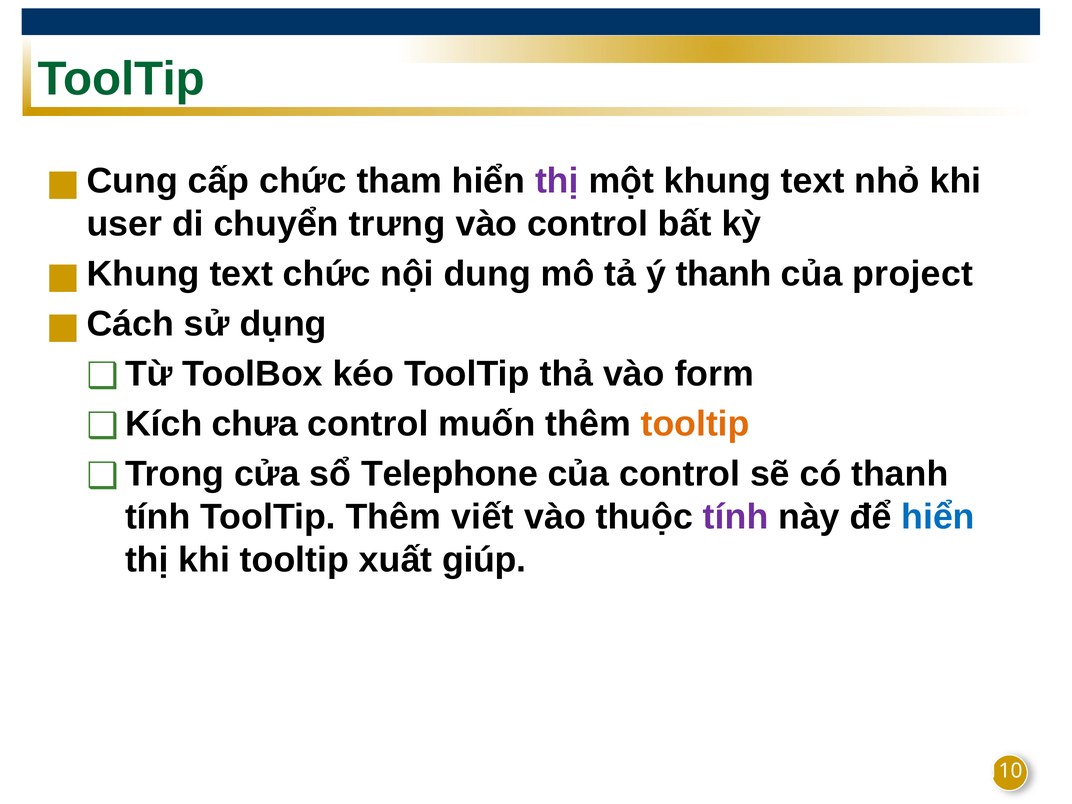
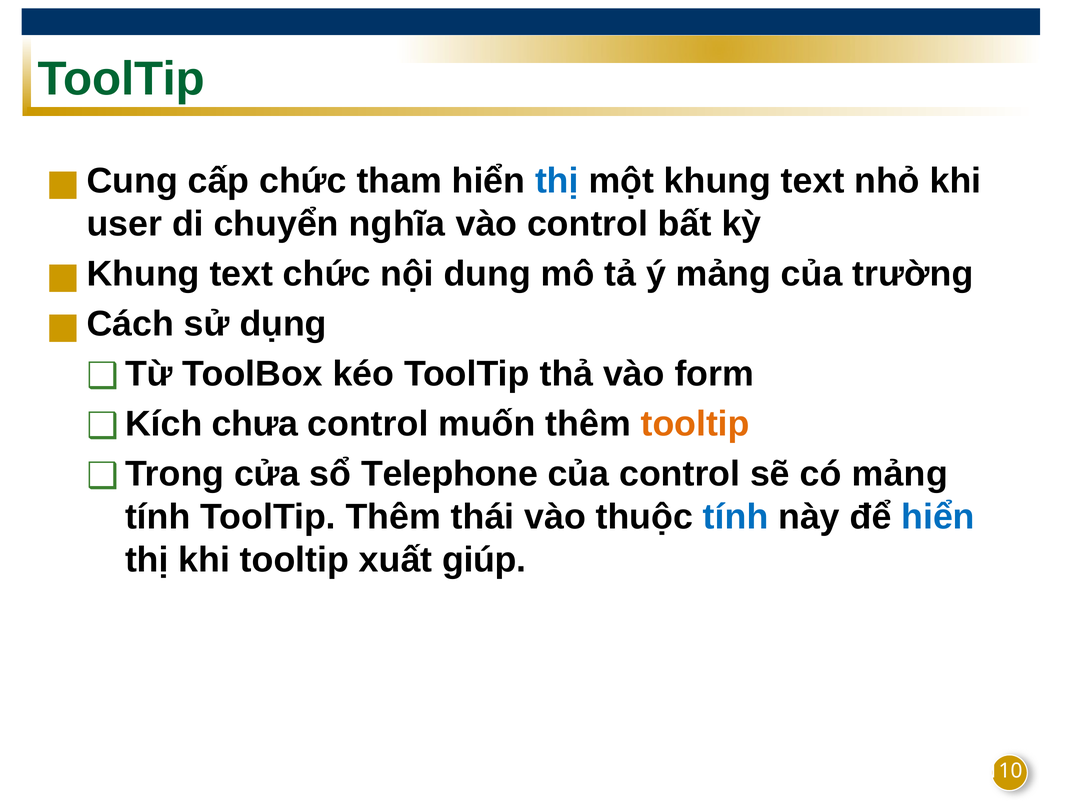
thị colour: purple -> blue (557, 181)
trưng: trưng -> nghĩa (397, 224)
ý thanh: thanh -> mảng (723, 274)
project: project -> trường (913, 274)
có thanh: thanh -> mảng (900, 474)
viết: viết -> thái (483, 517)
tính colour: purple -> blue (736, 517)
